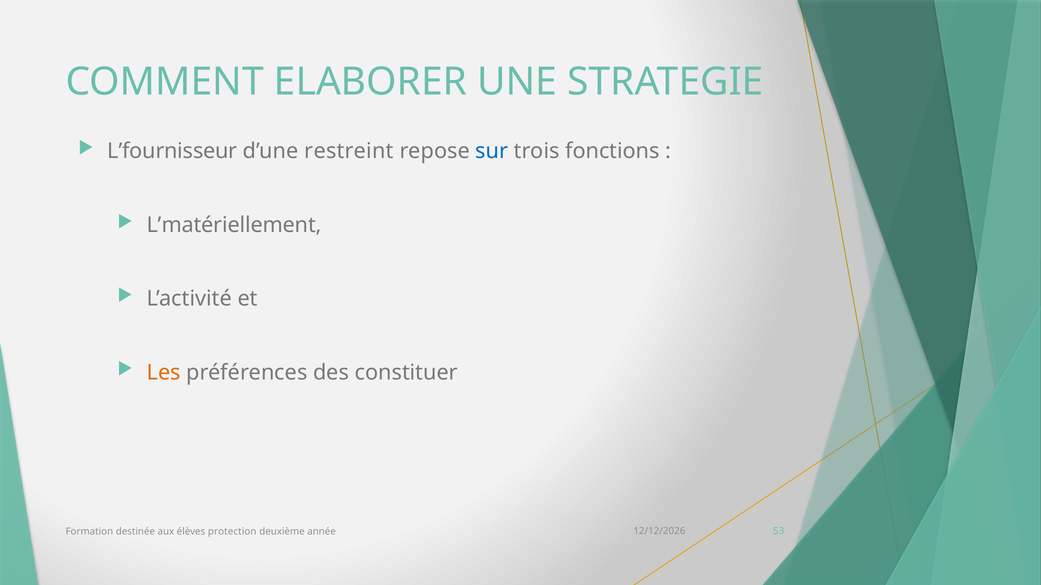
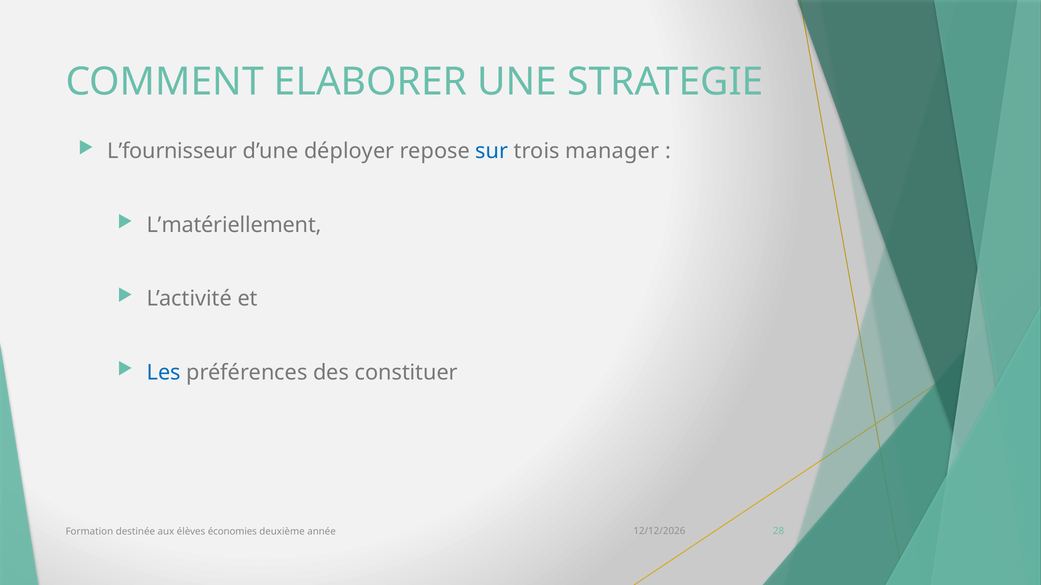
restreint: restreint -> déployer (349, 151)
fonctions: fonctions -> manager (612, 151)
Les colour: orange -> blue (164, 373)
protection: protection -> économies (232, 532)
53: 53 -> 28 (779, 531)
